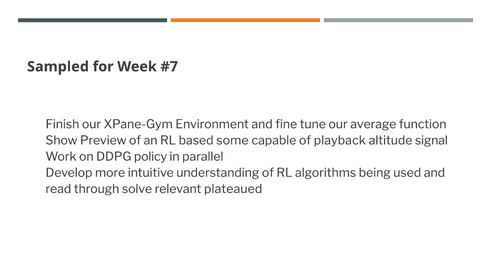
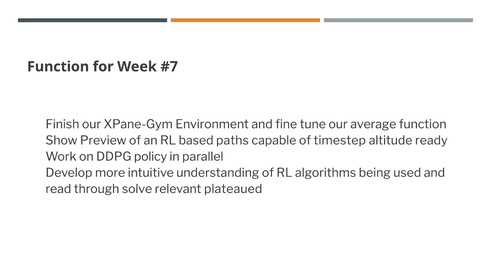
Sampled: Sampled -> Function (58, 67)
some: some -> paths (232, 141)
playback: playback -> timestep (340, 141)
signal: signal -> ready (431, 141)
